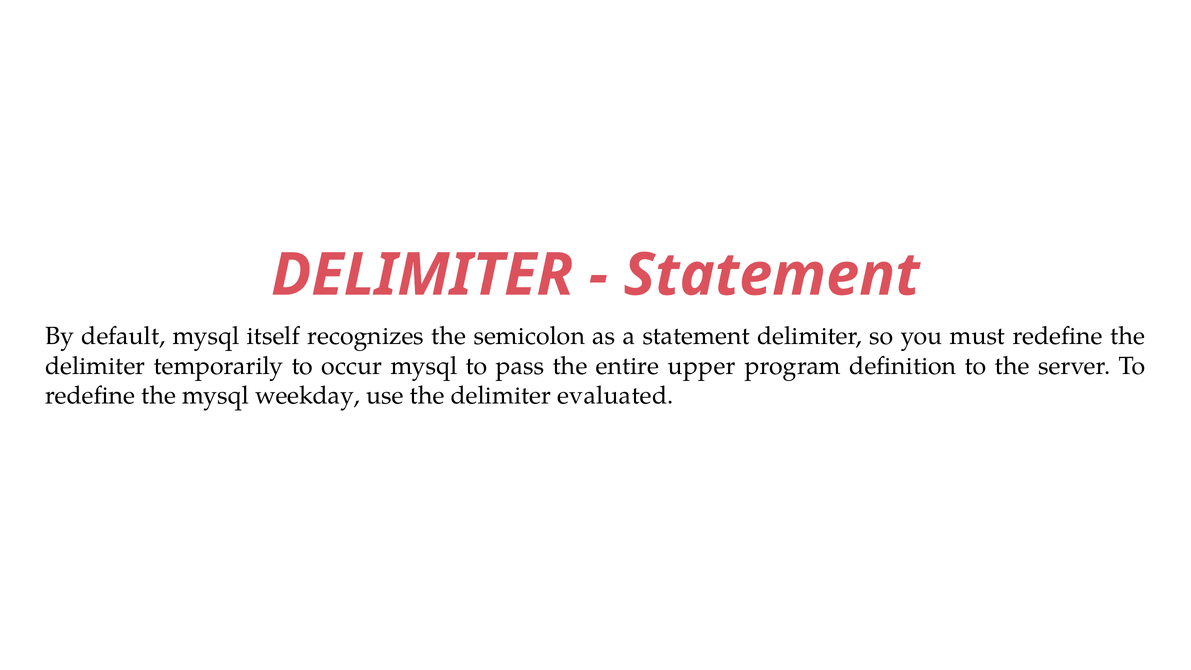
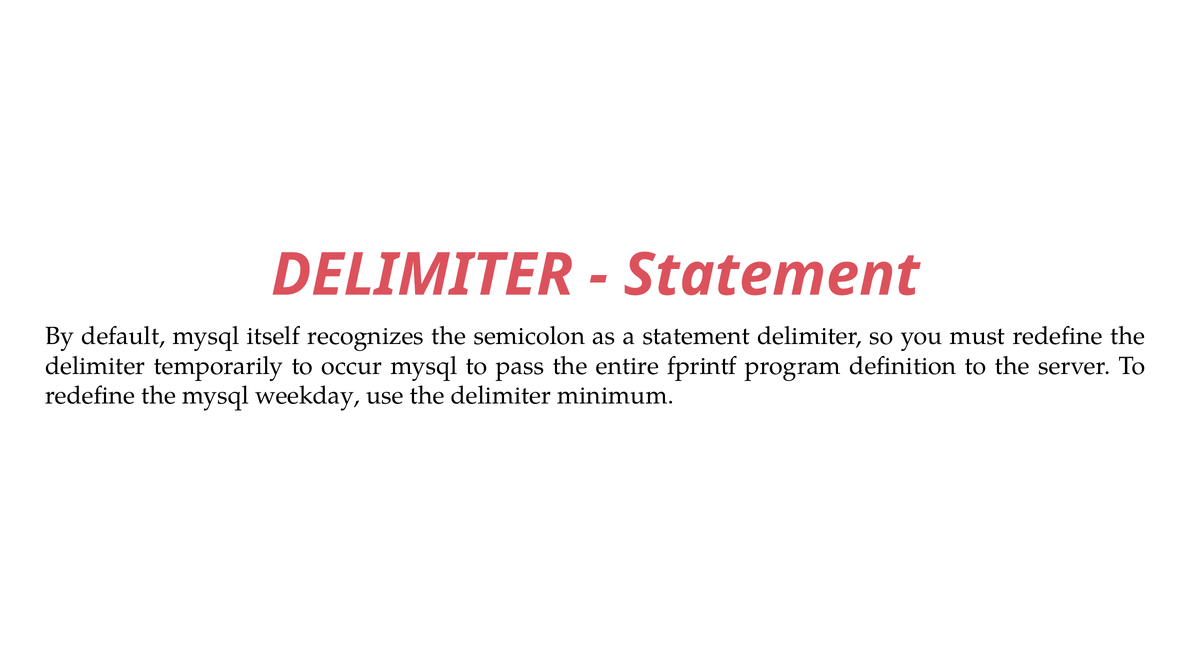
upper: upper -> fprintf (702, 366)
evaluated: evaluated -> minimum (615, 396)
